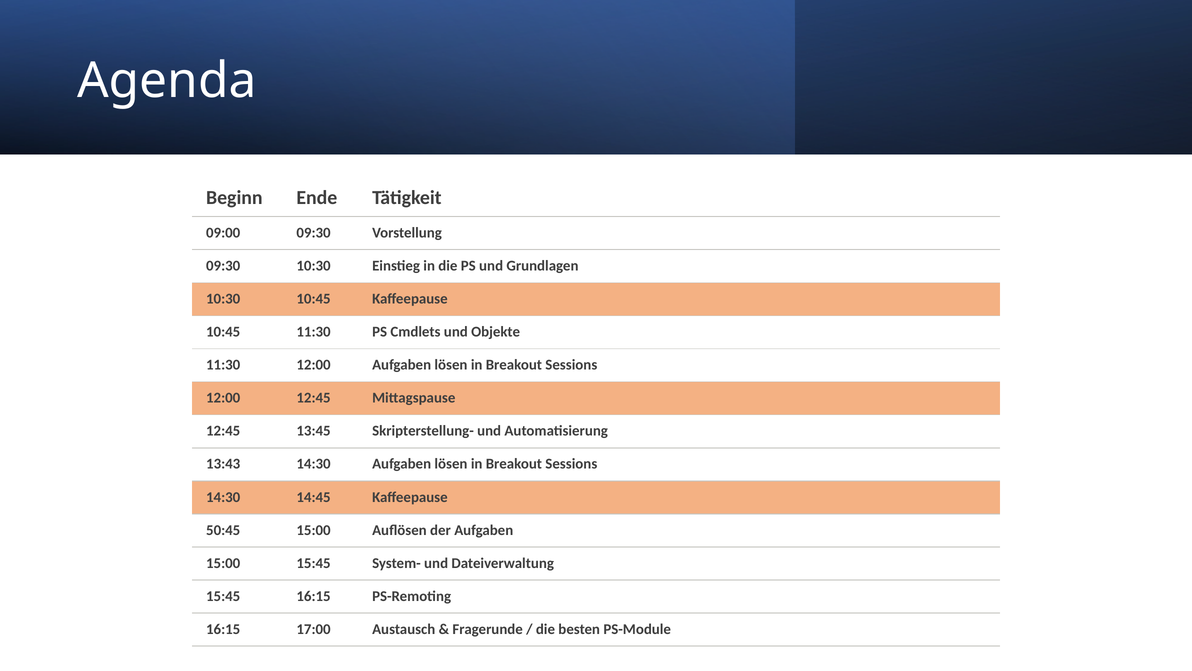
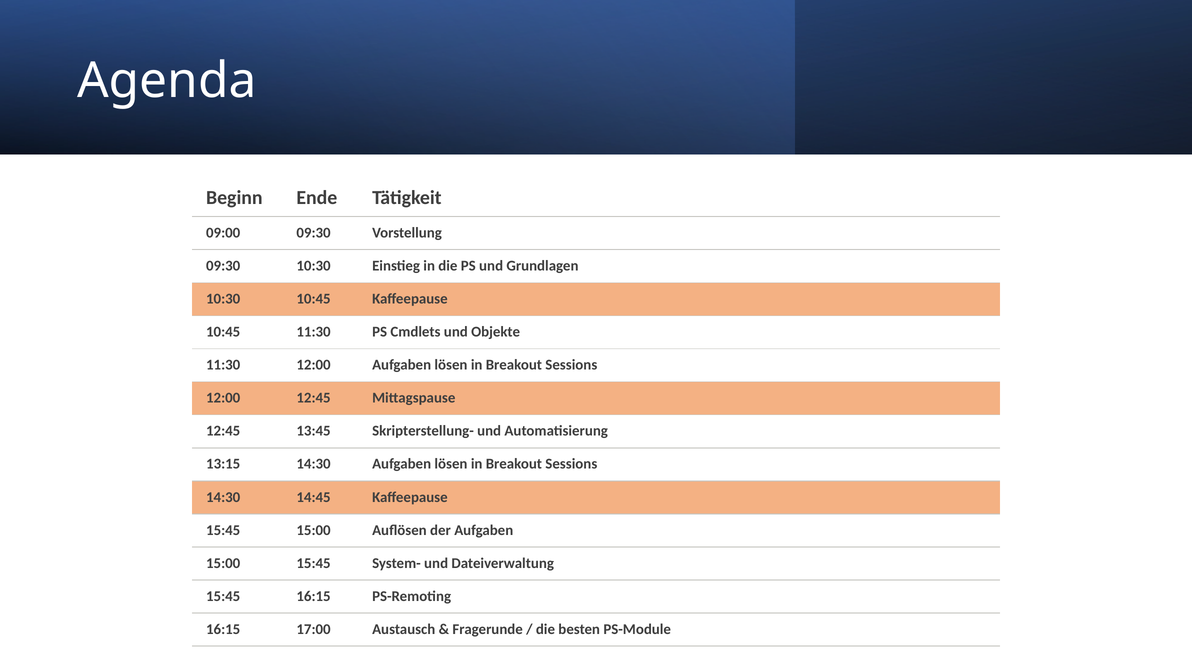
13:43: 13:43 -> 13:15 (223, 464)
50:45: 50:45 -> 15:45 (223, 530)
